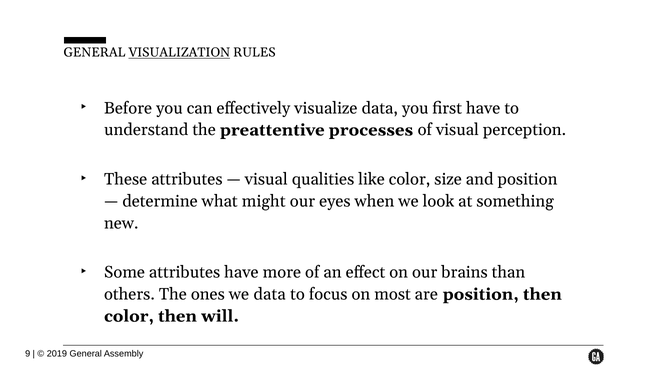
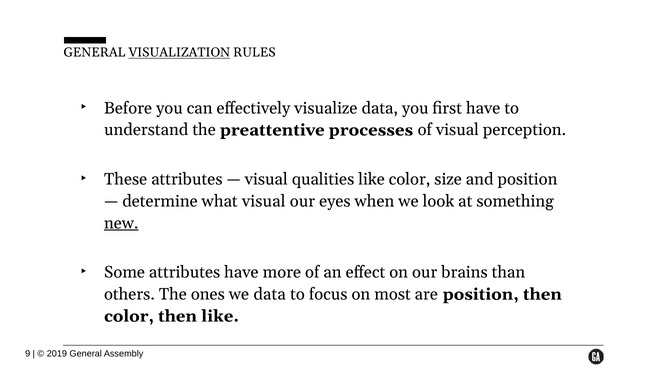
what might: might -> visual (264, 202)
new underline: none -> present (121, 223)
then will: will -> like (220, 317)
